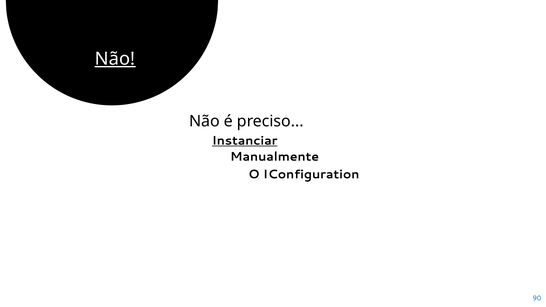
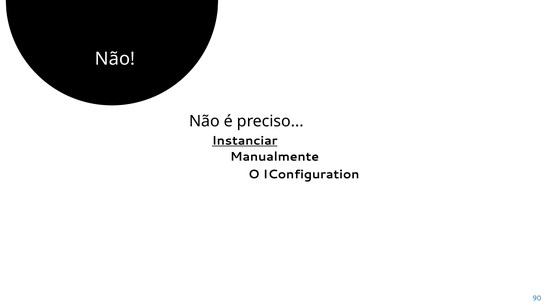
Não underline: present -> none (115, 59)
